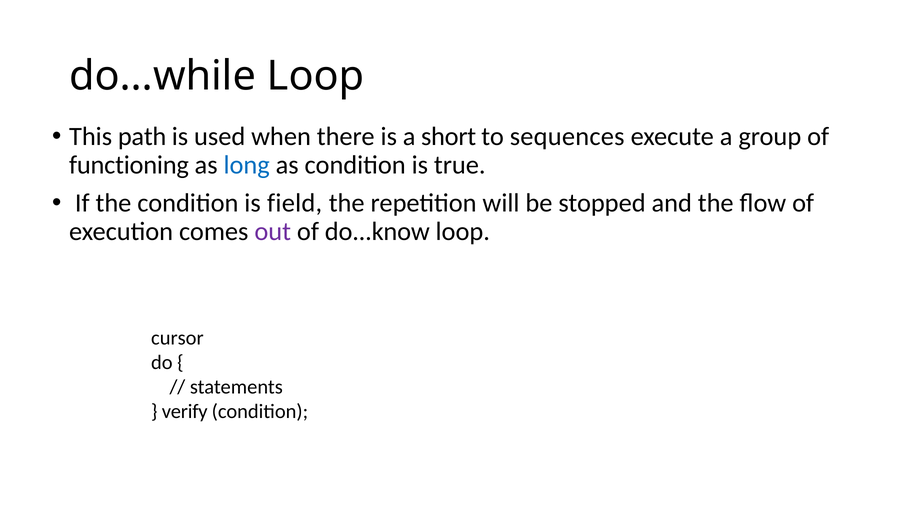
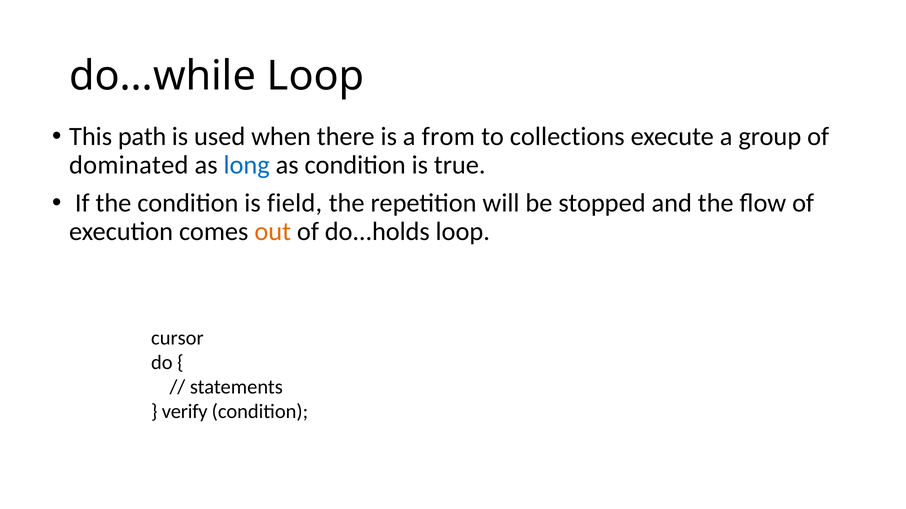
short: short -> from (448, 137)
sequences: sequences -> collections (567, 137)
functioning: functioning -> dominated (129, 165)
out colour: purple -> orange (273, 232)
do...know: do...know -> do...holds (377, 232)
